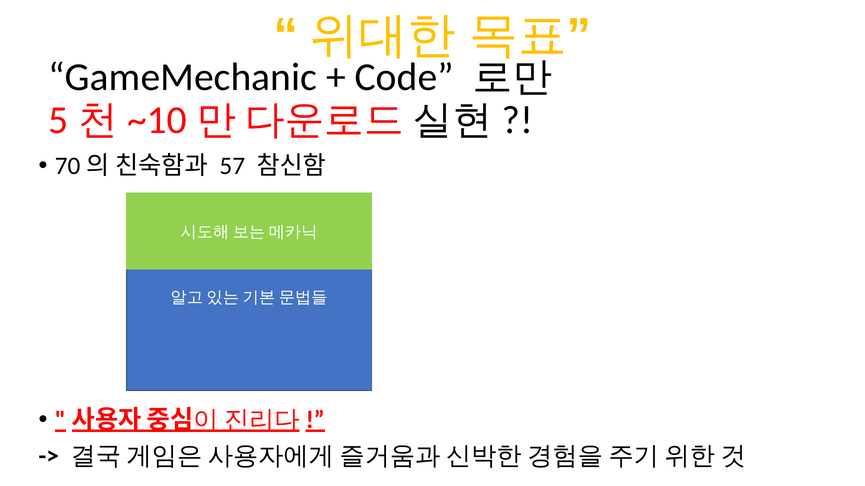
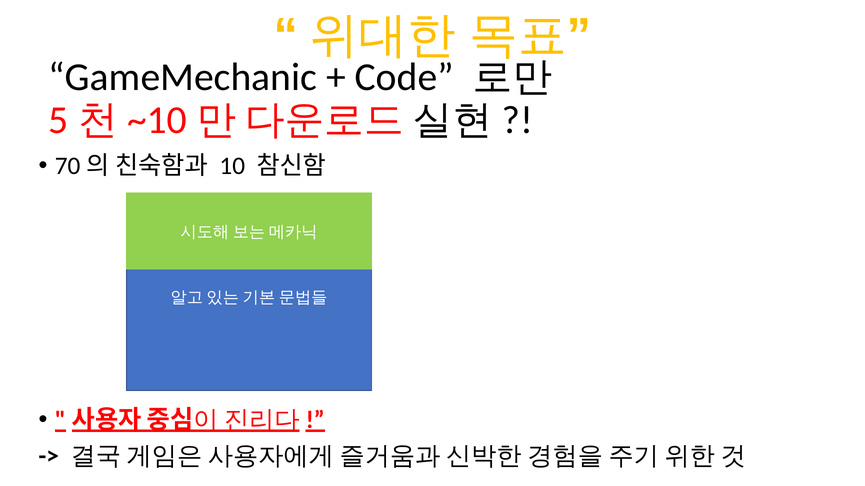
57: 57 -> 10 (232, 166)
